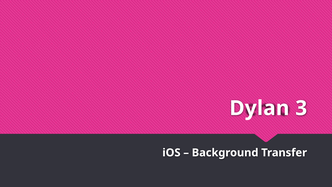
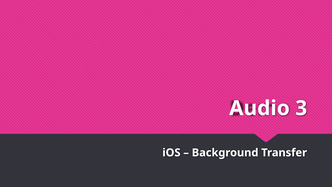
Dylan: Dylan -> Audio (259, 108)
